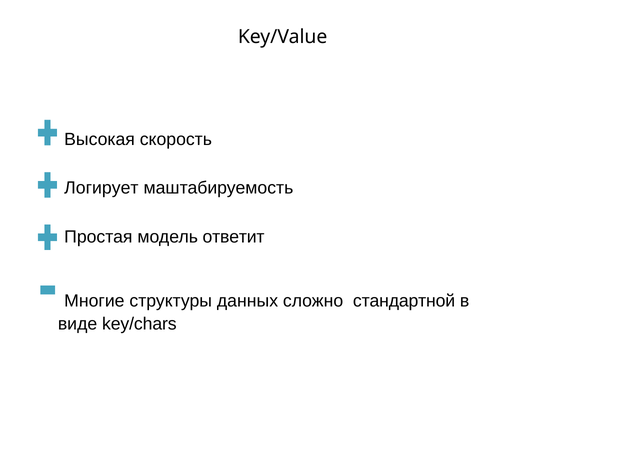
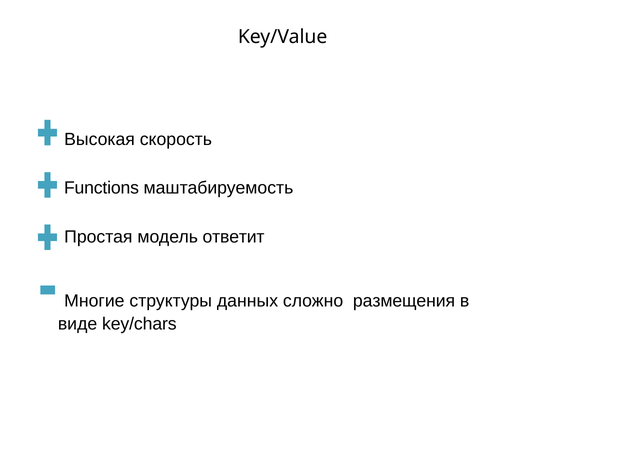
Логирует: Логирует -> Functions (102, 188)
стандартной: стандартной -> размещения (404, 301)
